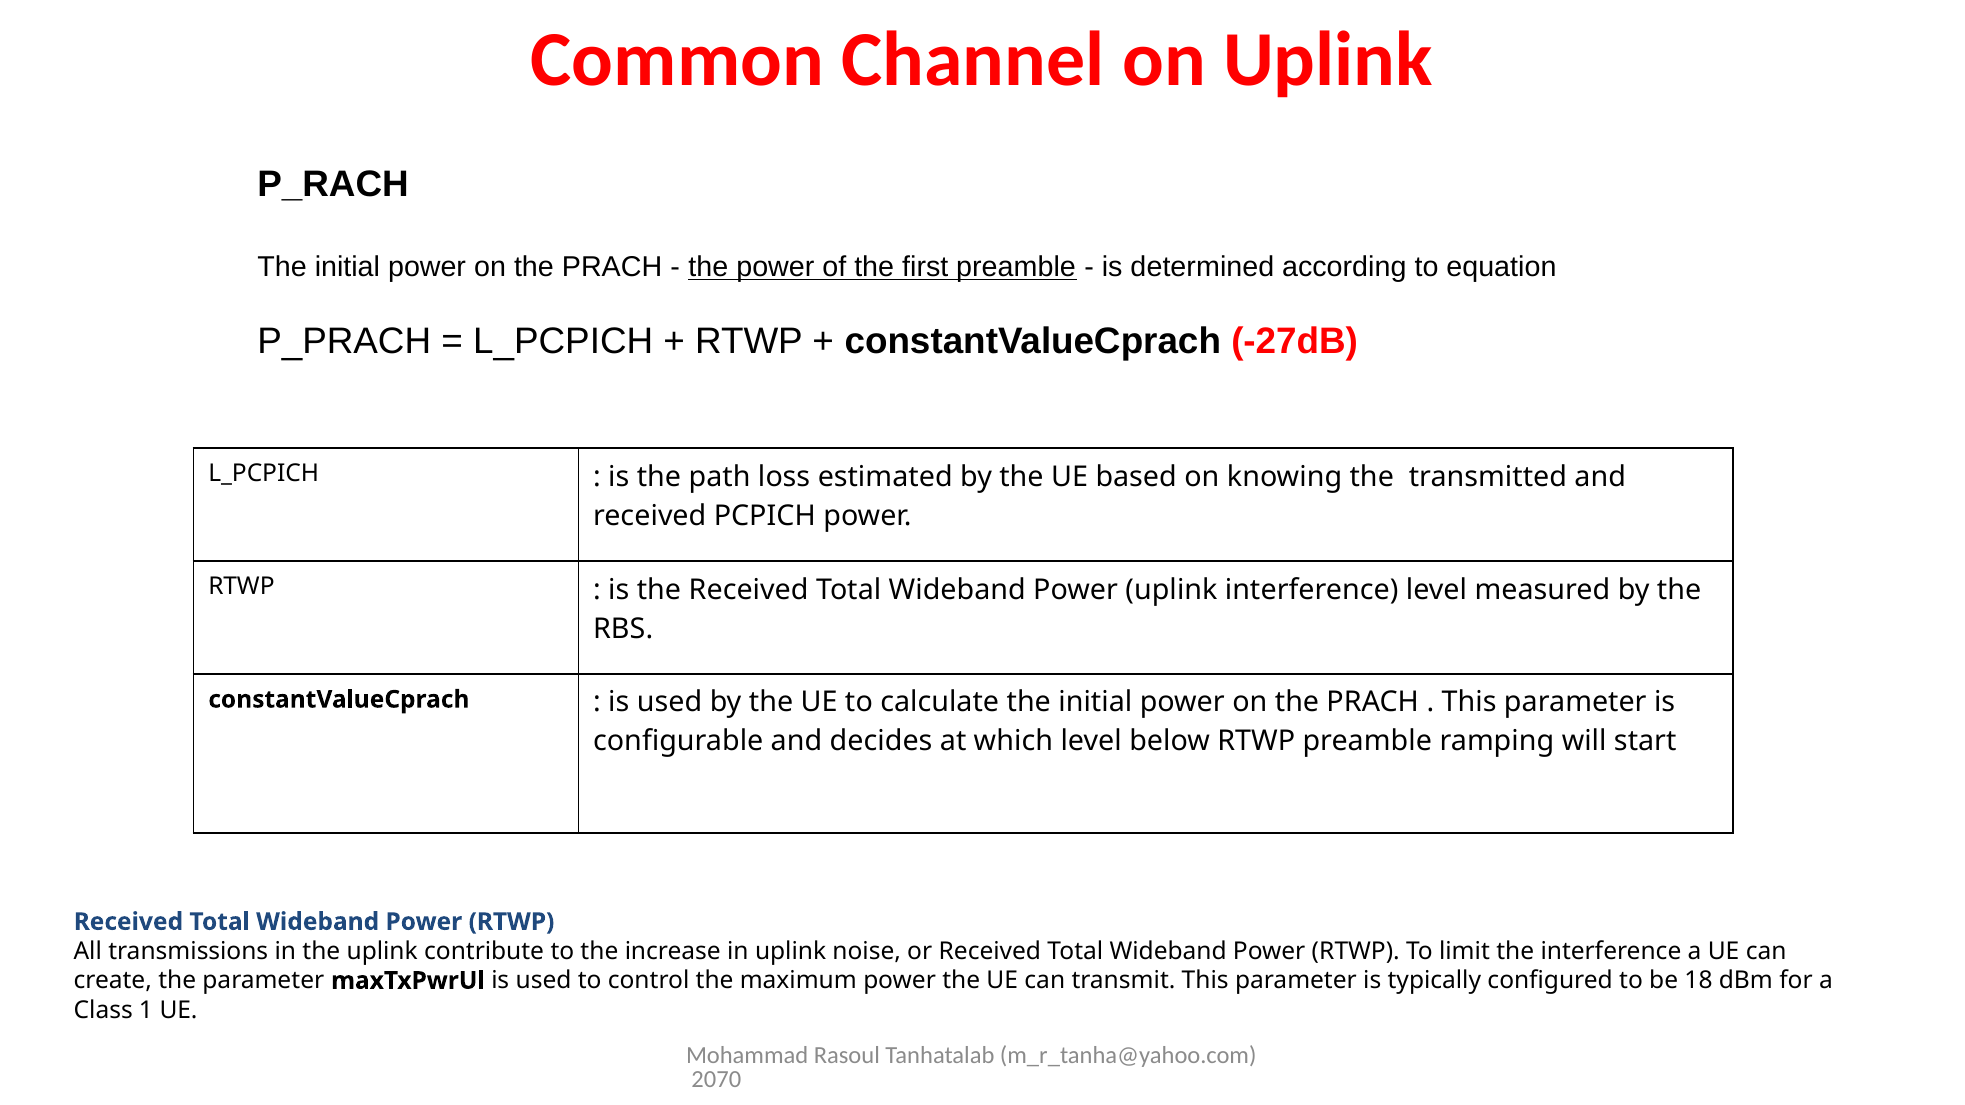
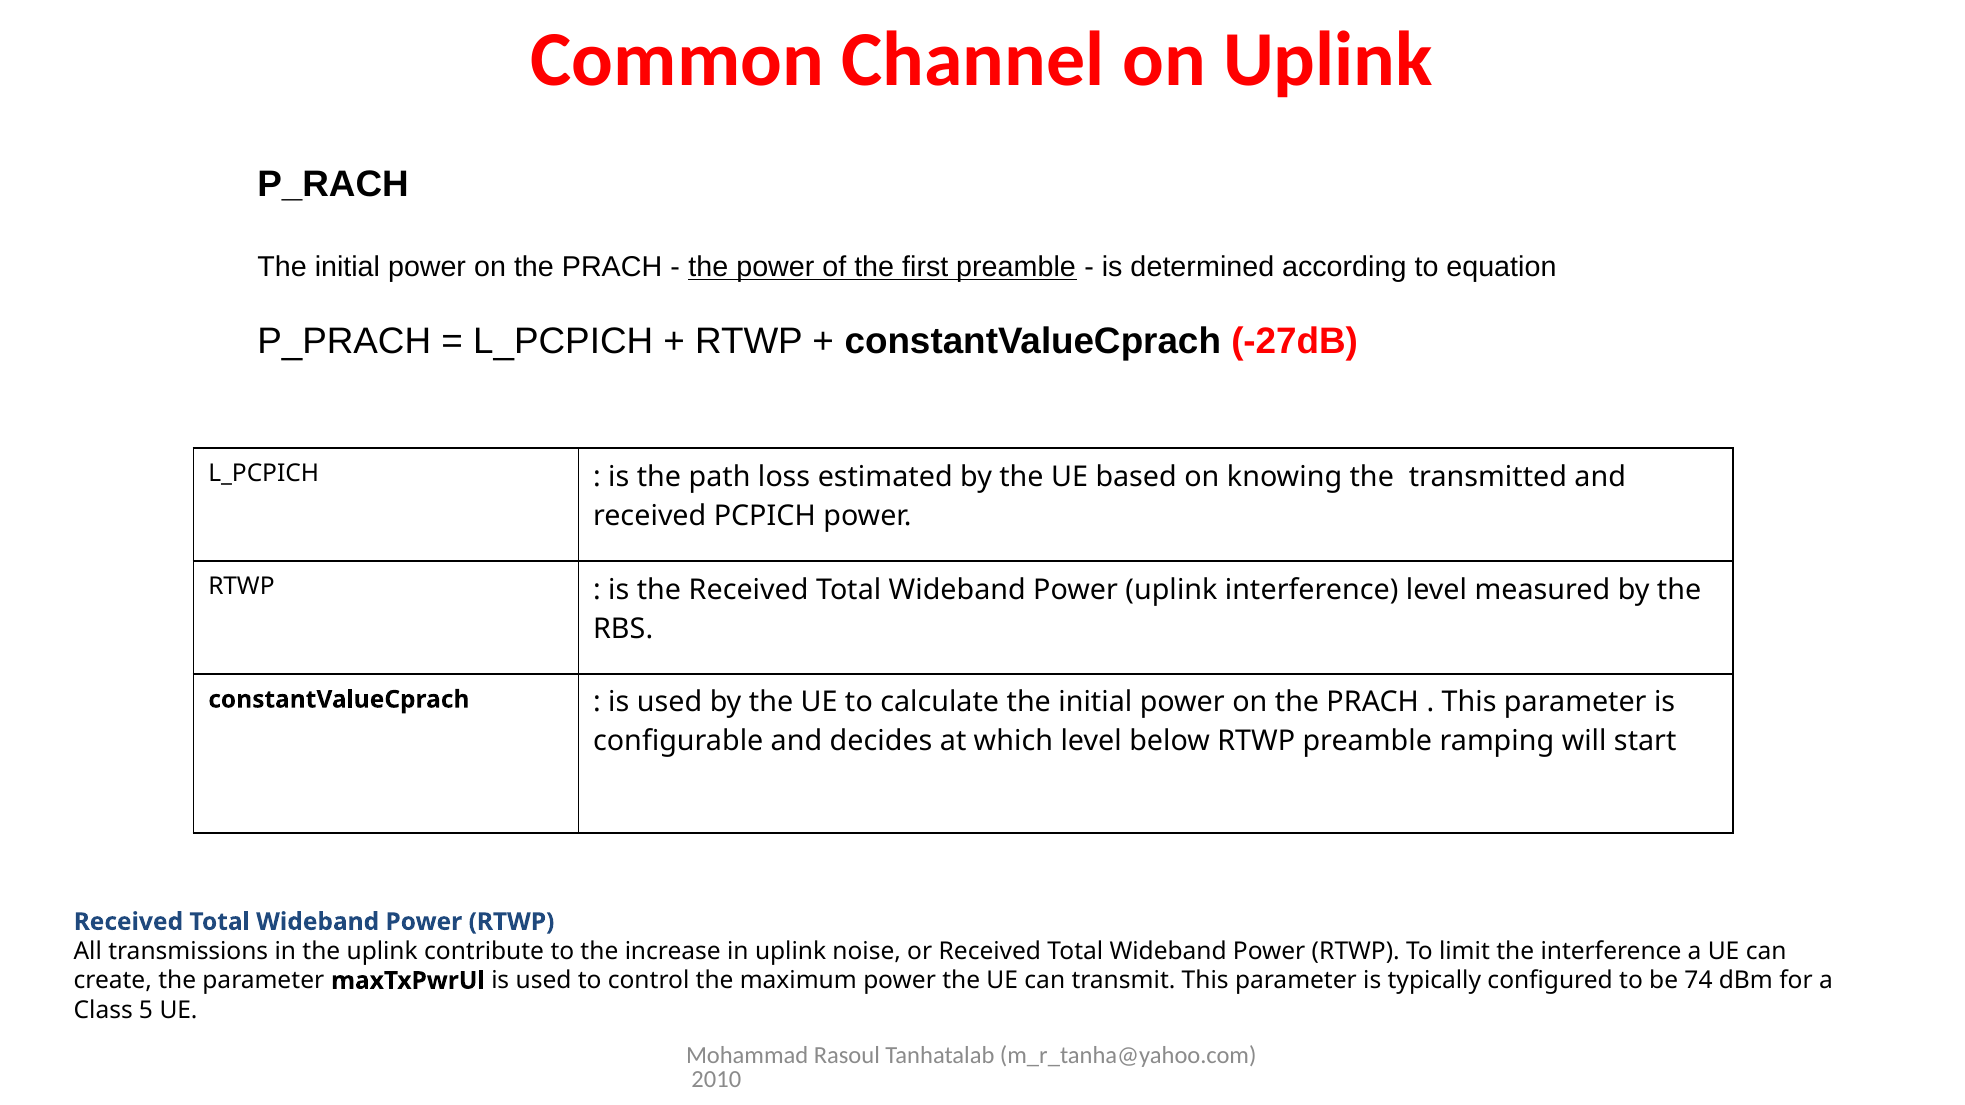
18: 18 -> 74 (1699, 981)
1: 1 -> 5 (146, 1010)
2070: 2070 -> 2010 (716, 1080)
